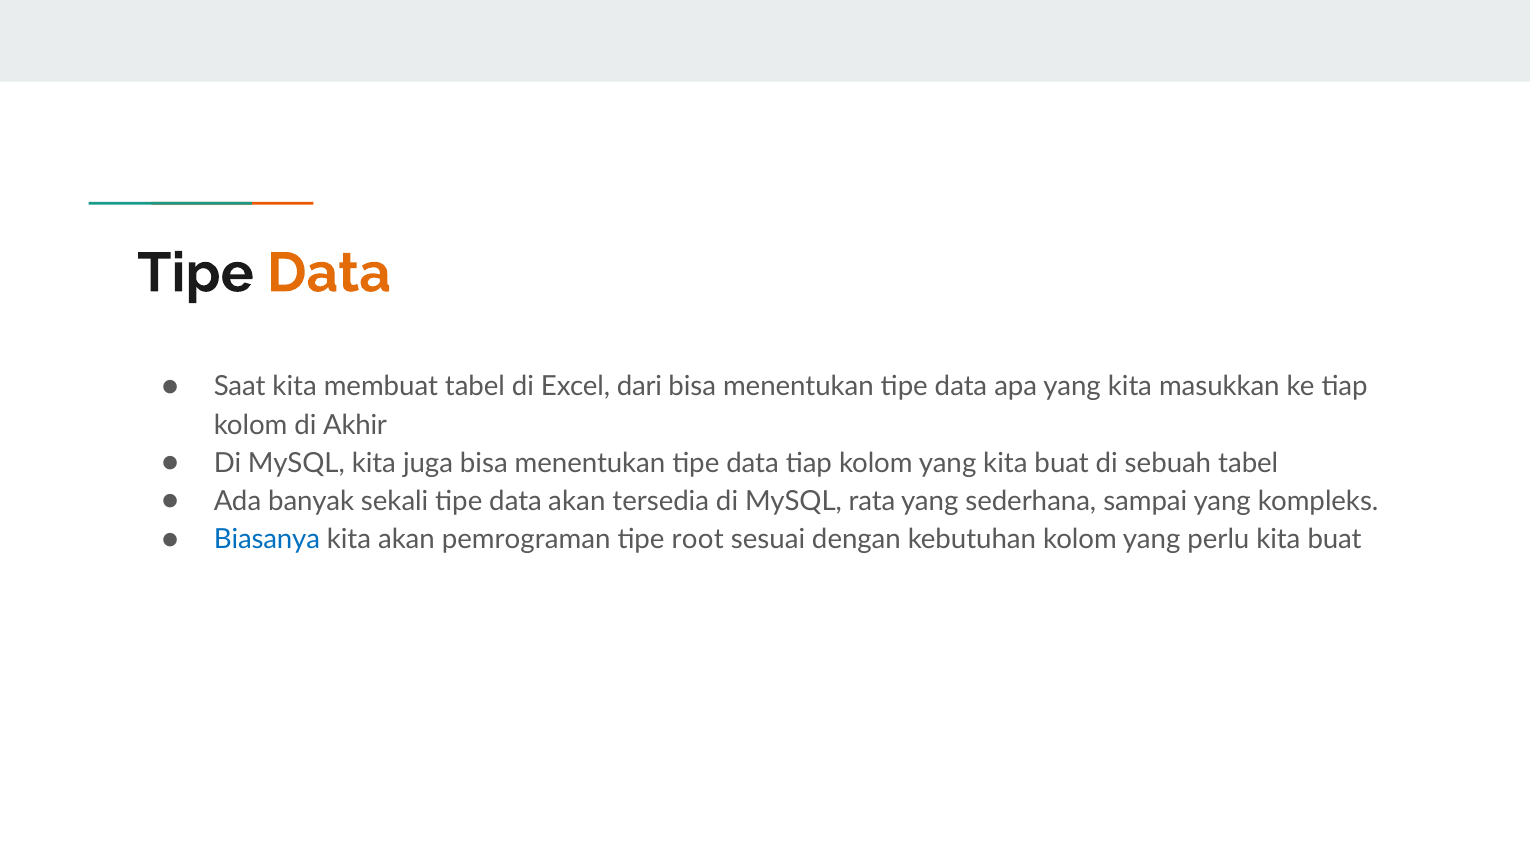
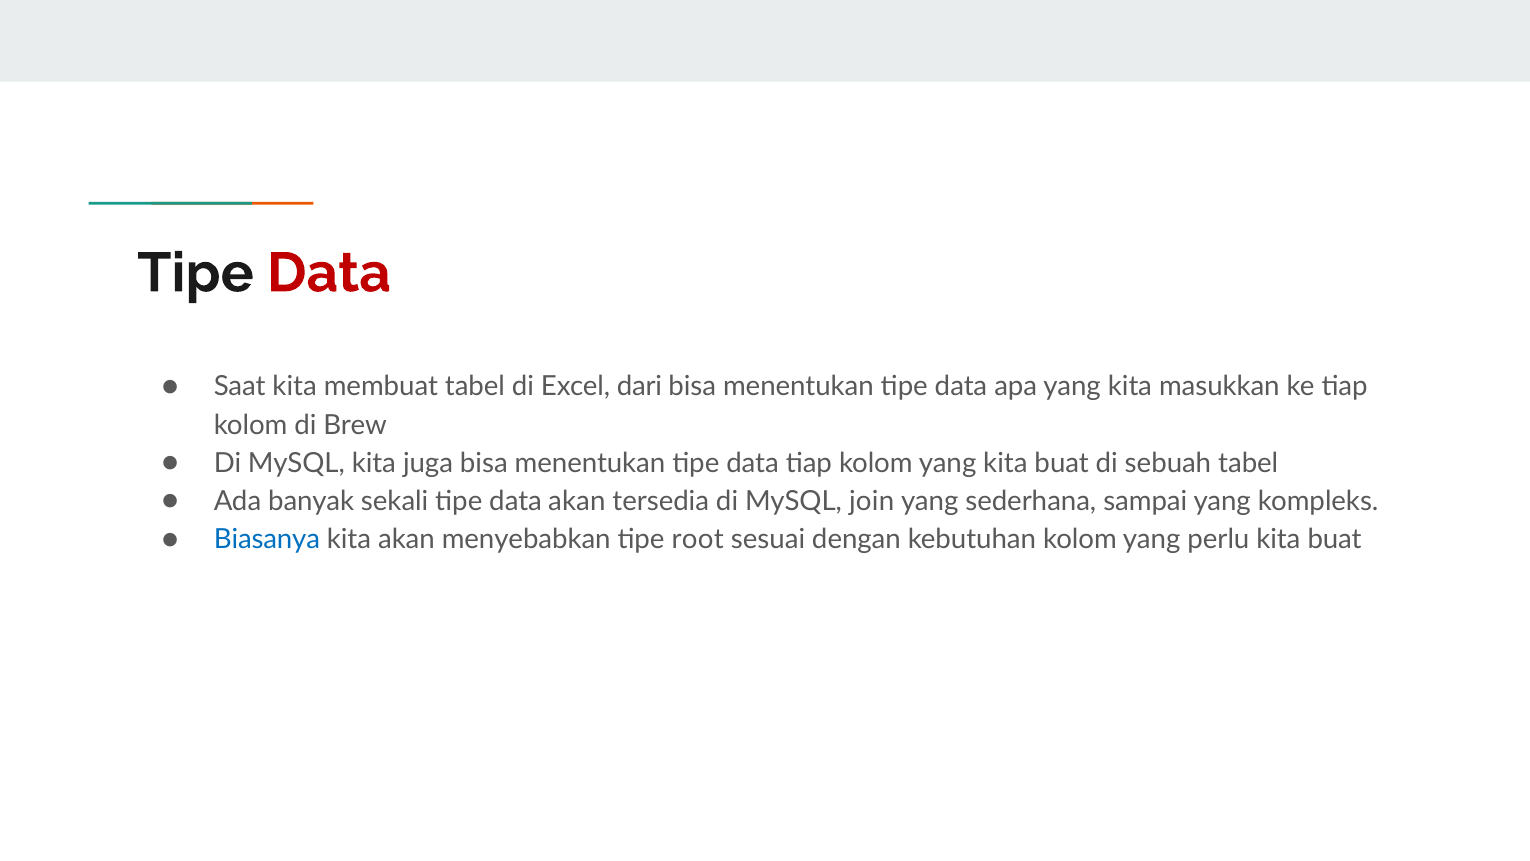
Data colour: orange -> red (329, 273)
Akhir: Akhir -> Brew (355, 425)
rata: rata -> join (872, 501)
pemrograman: pemrograman -> menyebabkan (526, 539)
